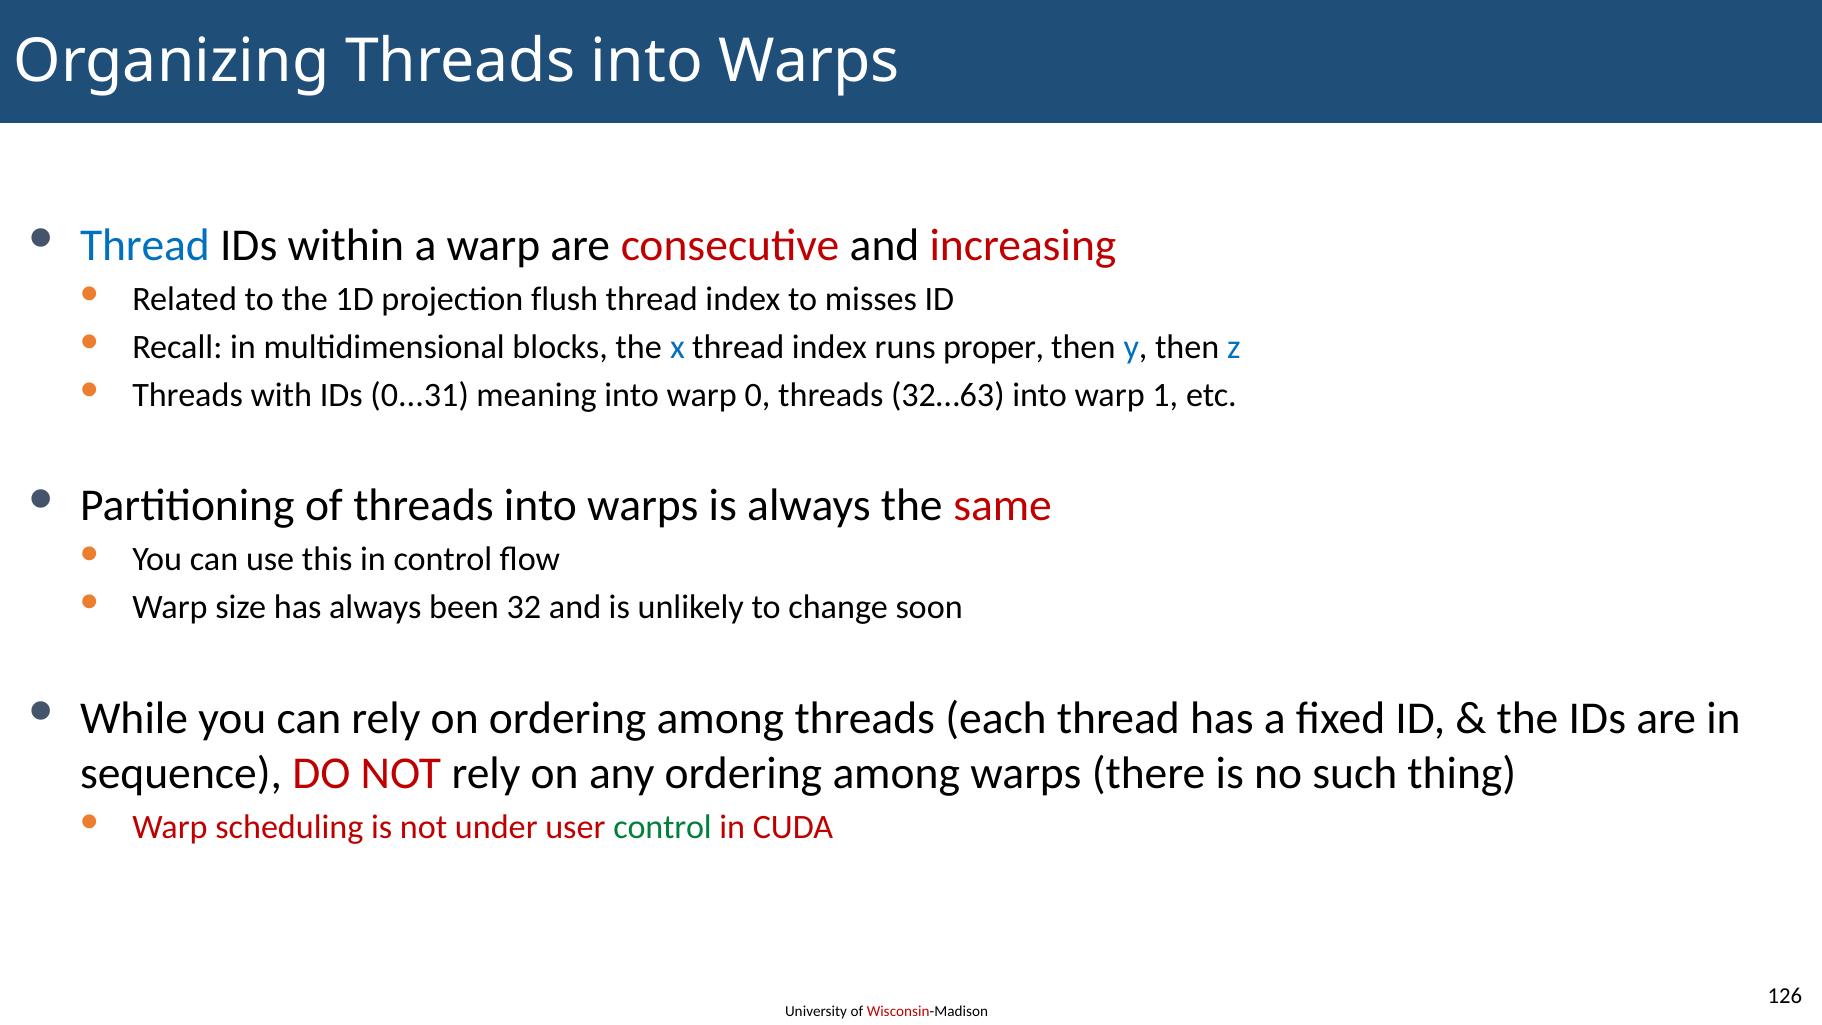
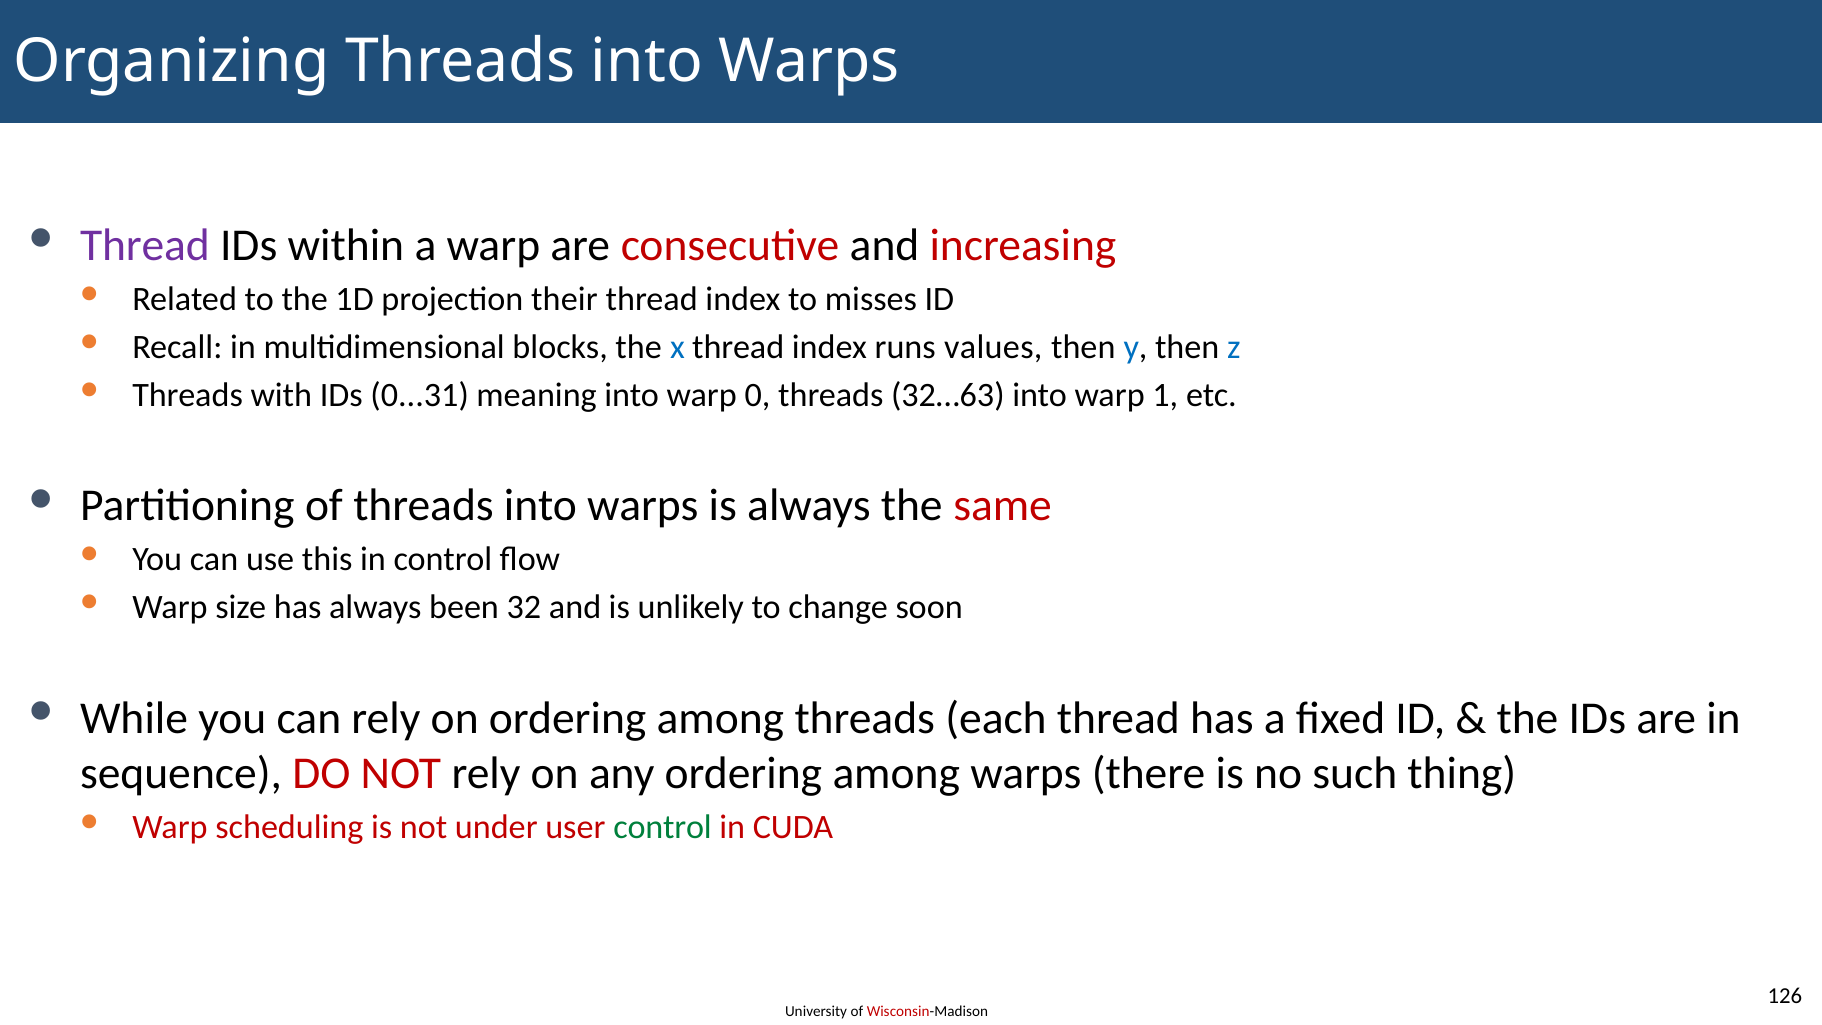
Thread colour: blue -> purple (145, 245)
flush: flush -> their (564, 299)
proper: proper -> values (993, 347)
